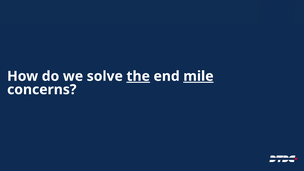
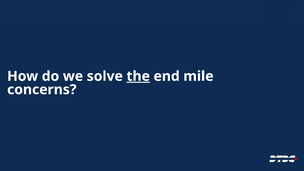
mile underline: present -> none (198, 76)
